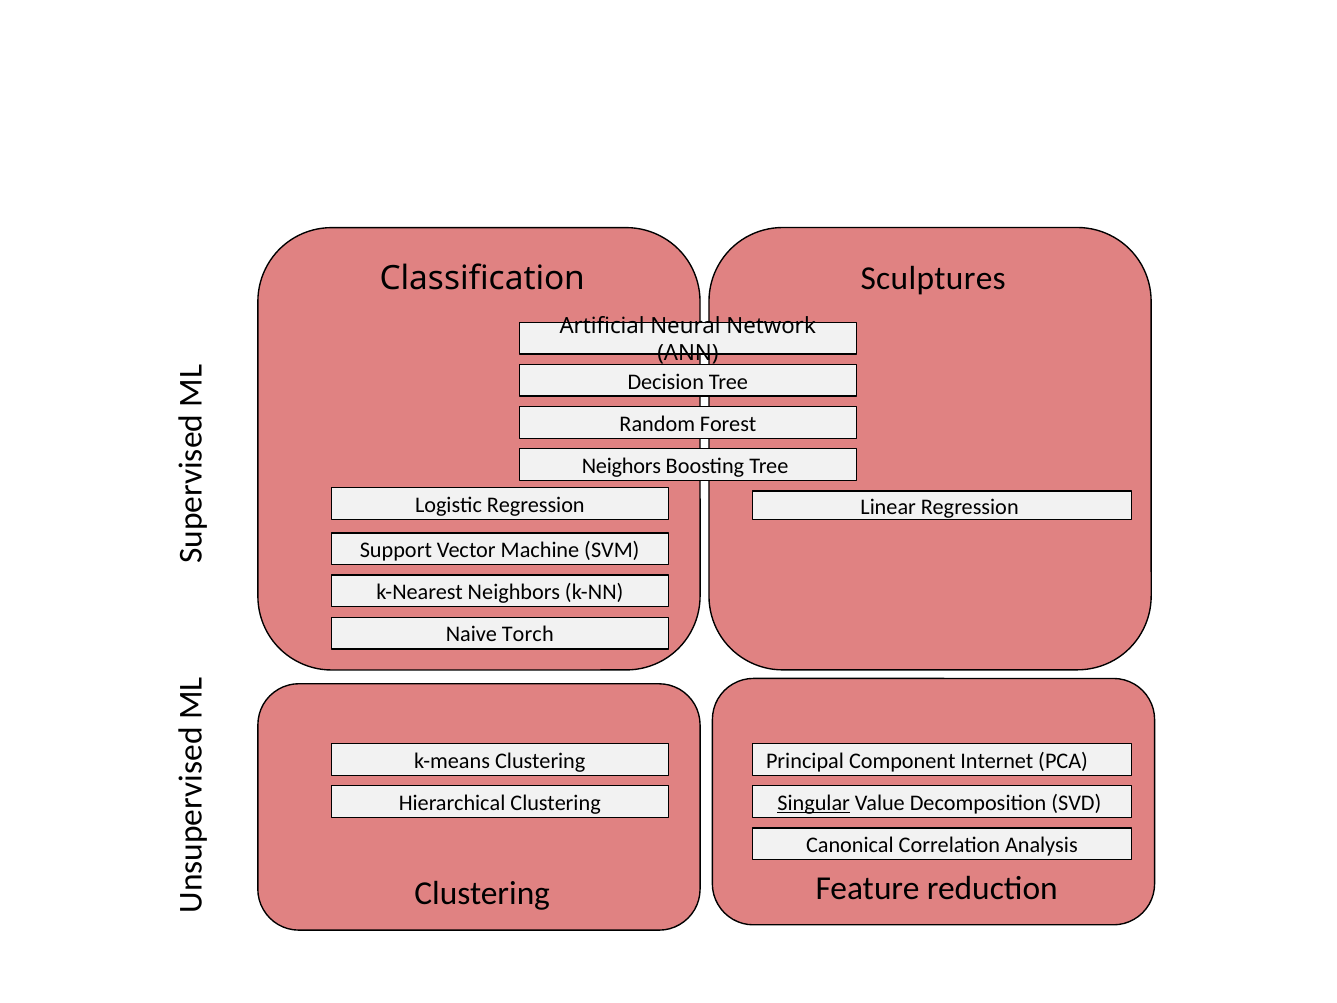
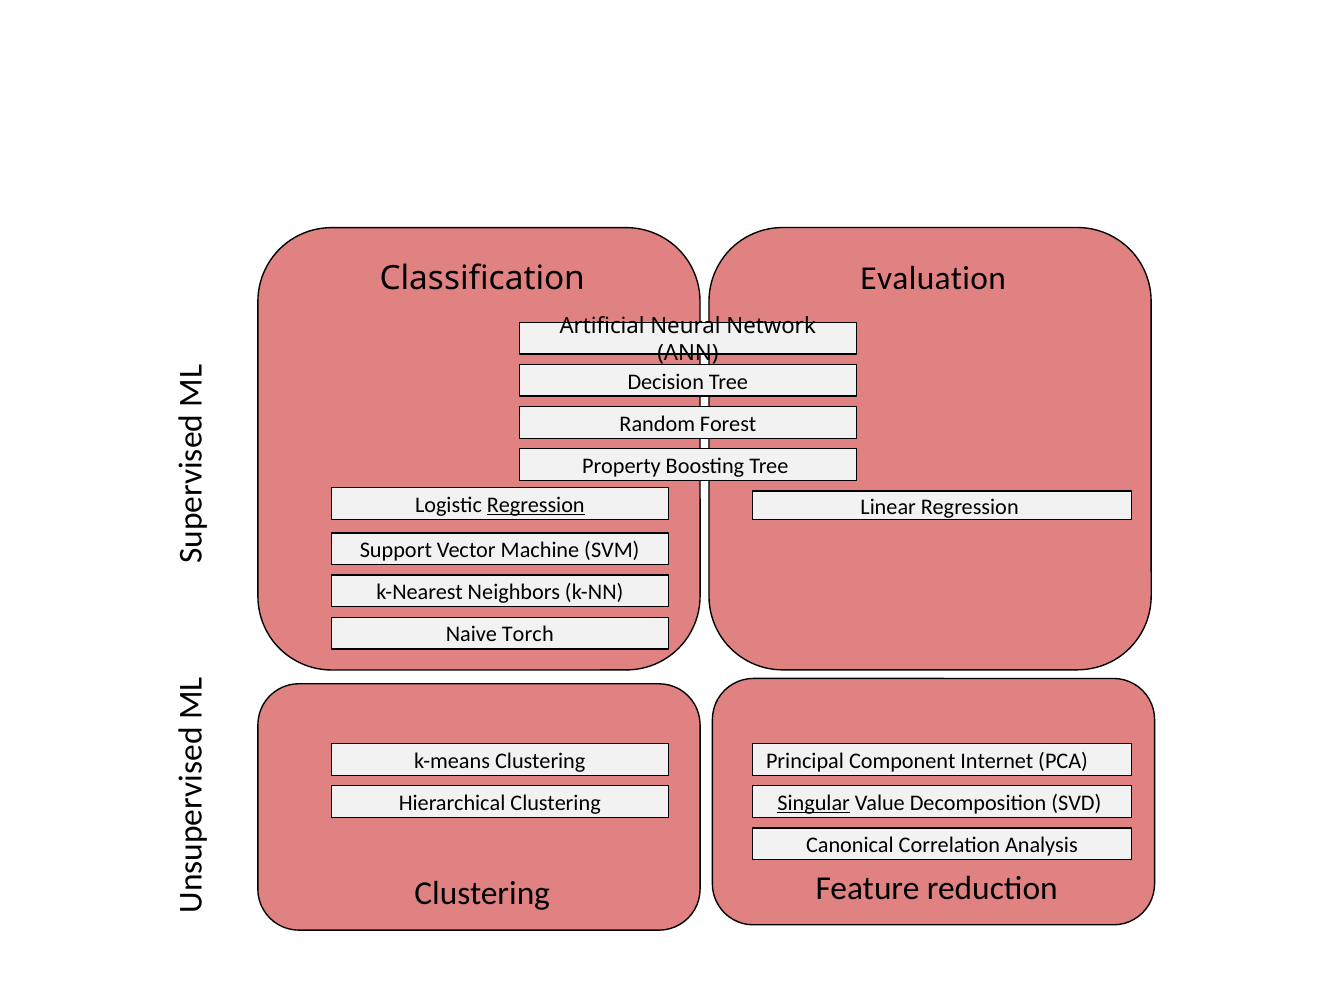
Sculptures: Sculptures -> Evaluation (933, 278)
Neighors: Neighors -> Property (621, 466)
Regression underline: none -> present (536, 505)
